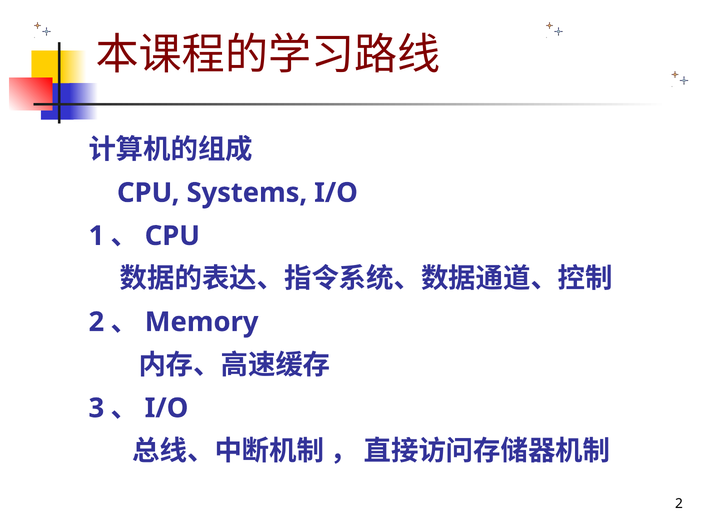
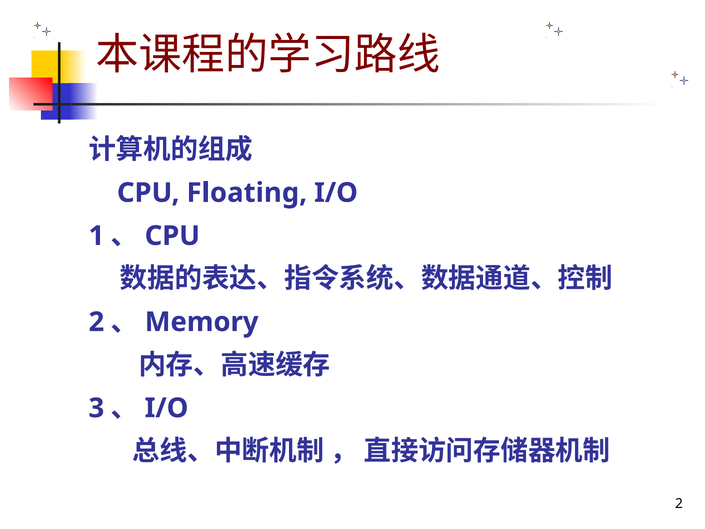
Systems: Systems -> Floating (247, 193)
